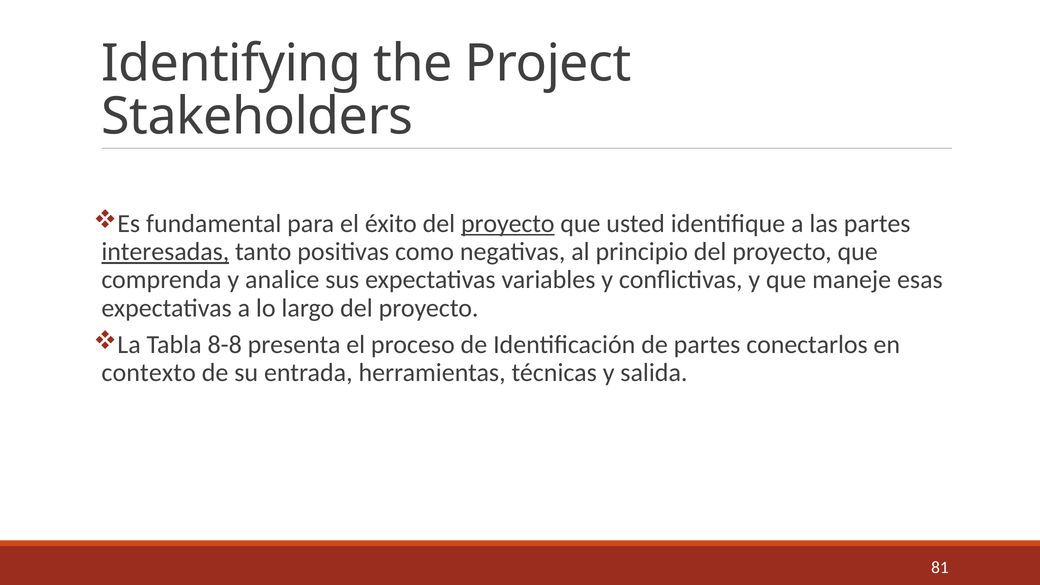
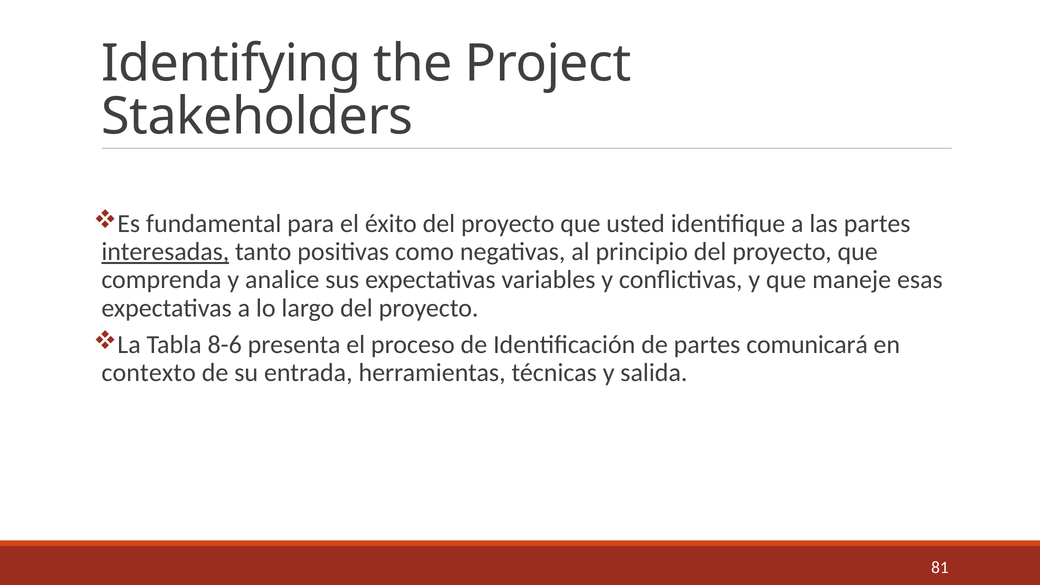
proyecto underline: present -> none (508, 224)
8-8: 8-8 -> 8-6 (225, 345)
conectarlos: conectarlos -> comunicará (807, 345)
